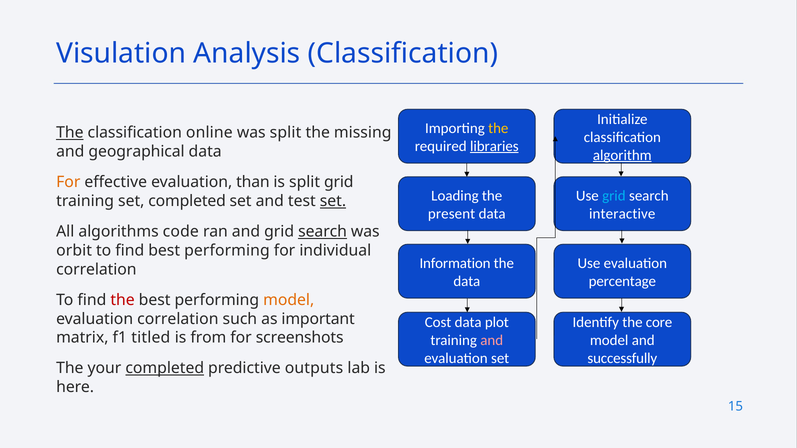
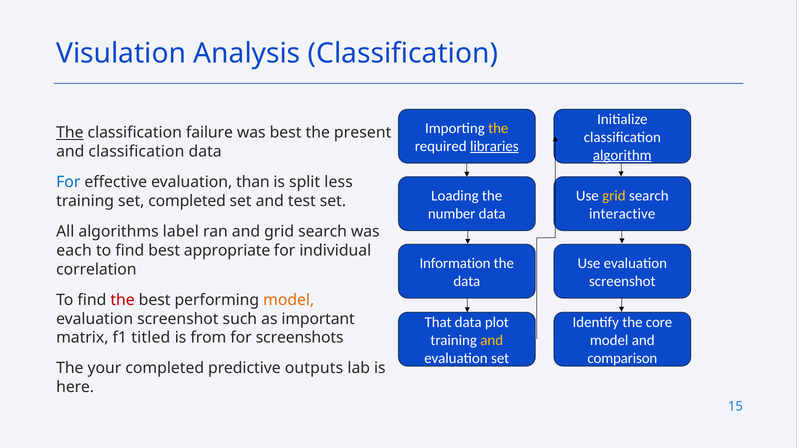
online: online -> failure (209, 133)
was split: split -> best (286, 133)
missing: missing -> present (363, 133)
and geographical: geographical -> classification (136, 152)
For colour: orange -> blue (68, 182)
split grid: grid -> less (339, 182)
grid colour: light blue -> yellow (614, 196)
set underline: present -> none (333, 201)
present: present -> number (452, 214)
code: code -> label (181, 232)
search underline: present -> none (323, 232)
orbit: orbit -> each (74, 251)
find best performing: performing -> appropriate (227, 251)
percentage: percentage -> screenshot (622, 281)
correlation: correlation -> screenshot (178, 319)
Cost: Cost -> That (438, 322)
and colour: pink -> yellow (492, 340)
successfully: successfully -> comparison (622, 358)
completed underline: present -> none (165, 369)
